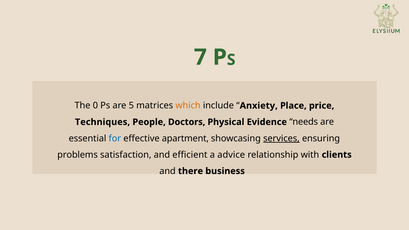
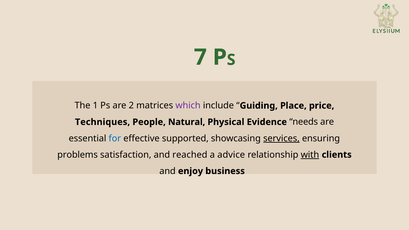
0: 0 -> 1 (95, 106)
5: 5 -> 2 (131, 106)
which colour: orange -> purple (188, 106)
Anxiety: Anxiety -> Guiding (259, 106)
Doctors: Doctors -> Natural (187, 122)
apartment: apartment -> supported (185, 138)
efficient: efficient -> reached (190, 155)
with underline: none -> present (310, 155)
there: there -> enjoy (191, 171)
